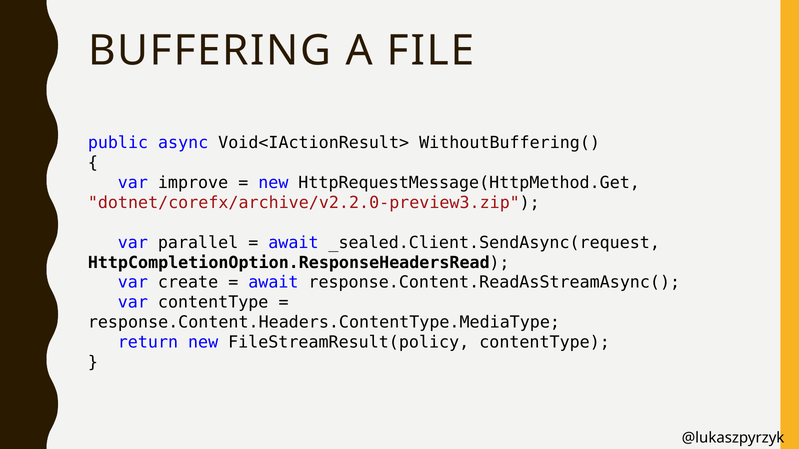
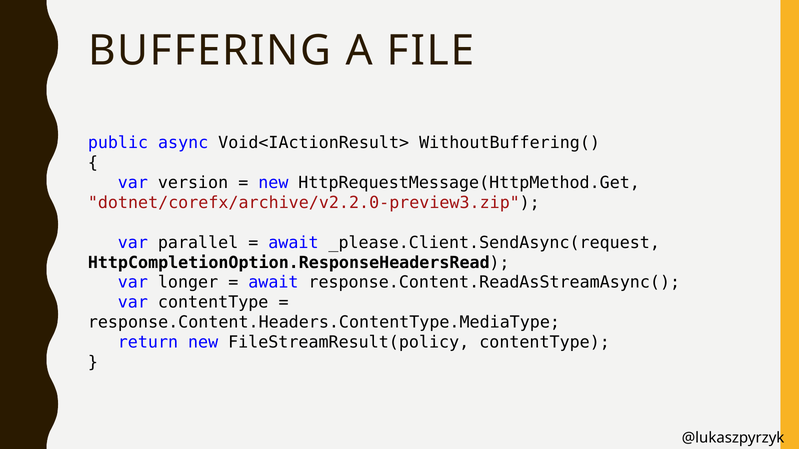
improve: improve -> version (193, 183)
_sealed.Client.SendAsync(request: _sealed.Client.SendAsync(request -> _please.Client.SendAsync(request (494, 243)
create: create -> longer (188, 283)
